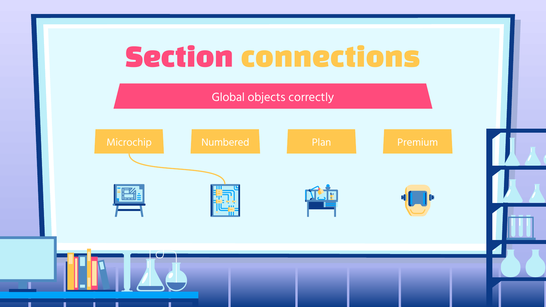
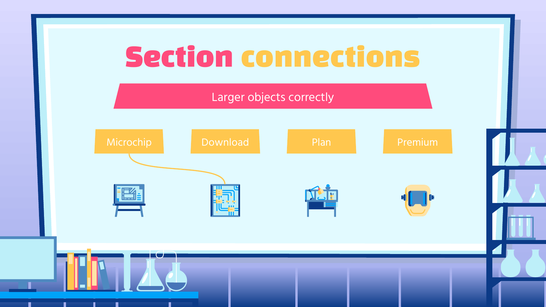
Global: Global -> Larger (228, 97)
Numbered: Numbered -> Download (225, 142)
